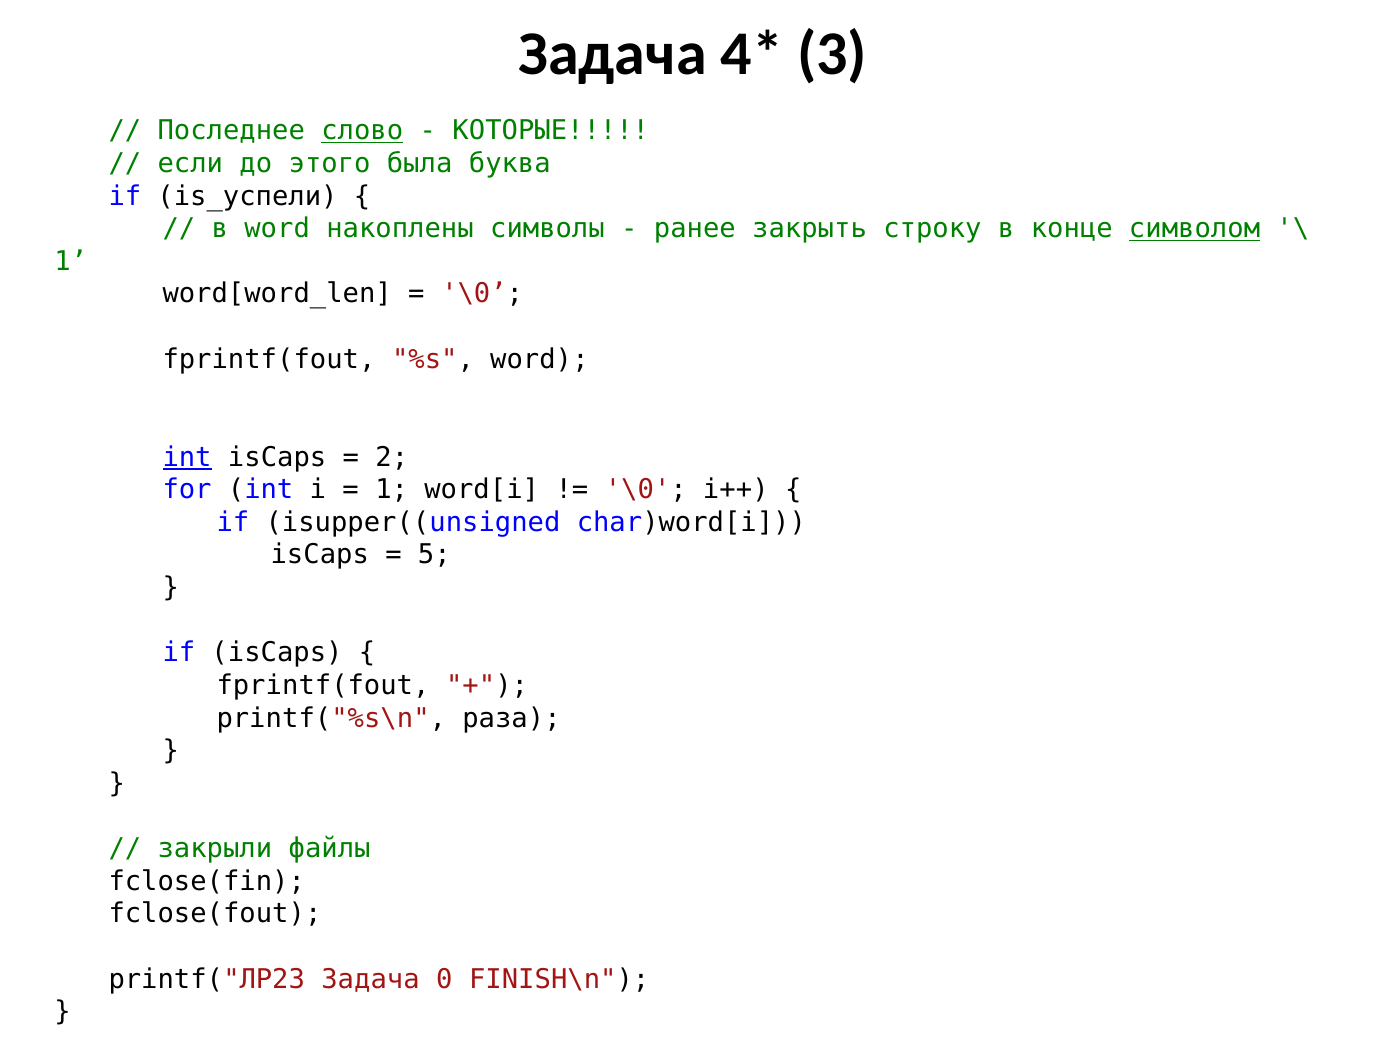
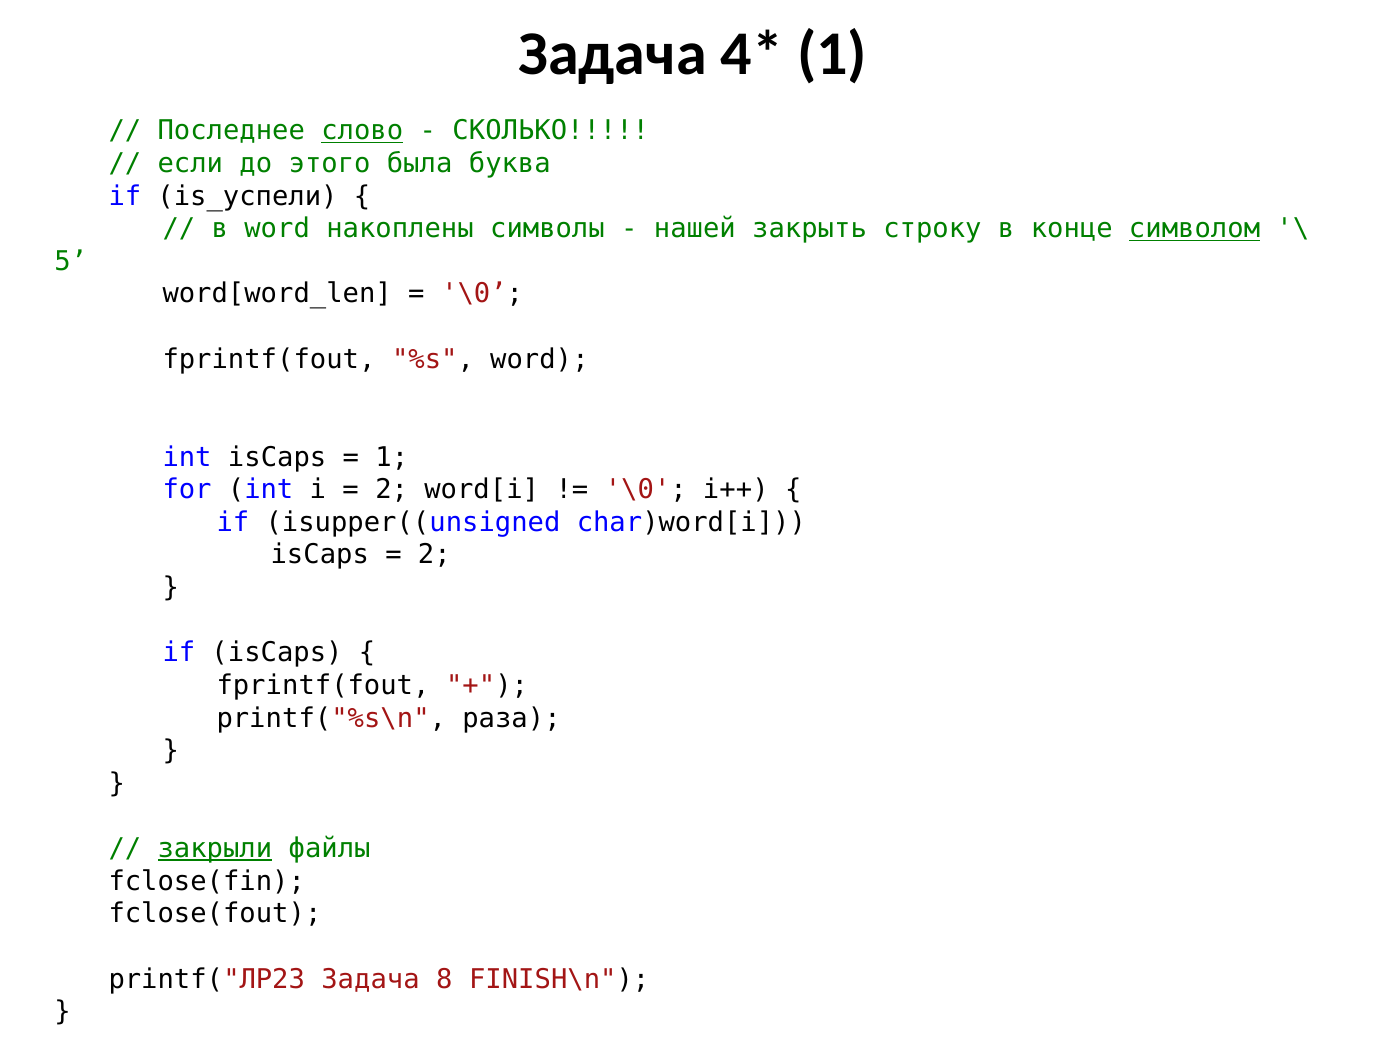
3: 3 -> 1 (832, 54)
КОТОРЫЕ: КОТОРЫЕ -> СКОЛЬКО (551, 131)
ранее: ранее -> нашей (695, 229)
1: 1 -> 5 (71, 261)
int underline: present -> none (187, 457)
2: 2 -> 1 (392, 457)
1: 1 -> 2 (392, 490)
5: 5 -> 2 (434, 555)
закрыли underline: none -> present (215, 848)
0: 0 -> 8 (444, 979)
